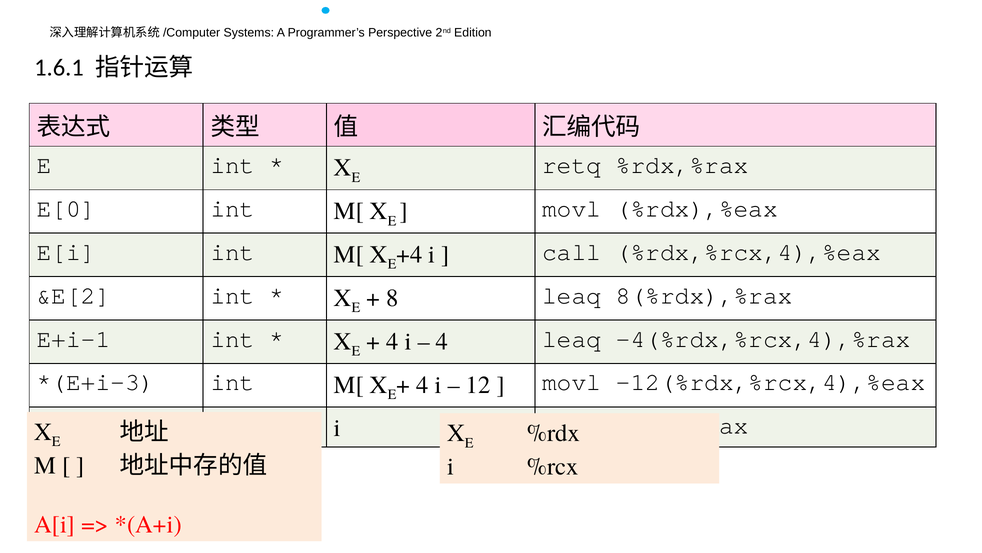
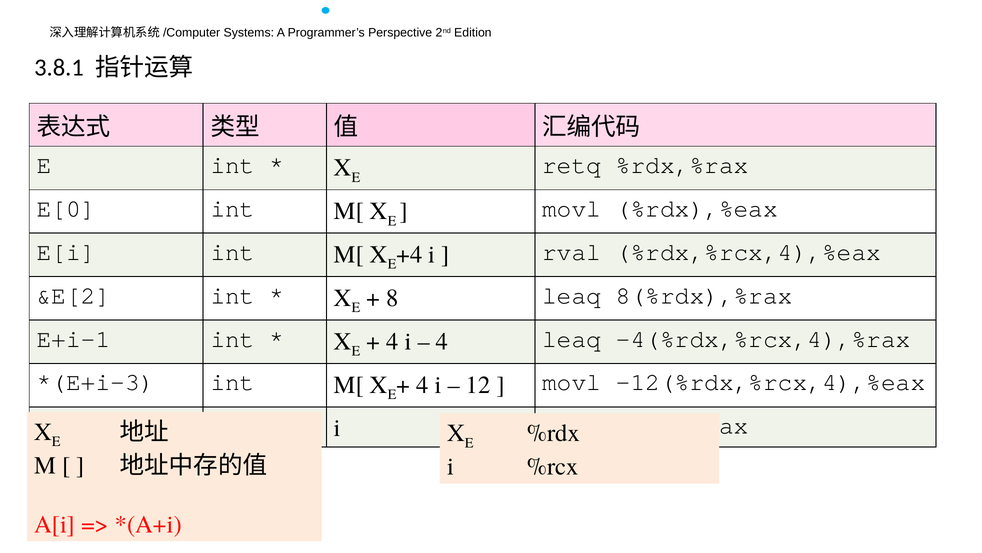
1.6.1: 1.6.1 -> 3.8.1 (59, 67)
call: call -> rval (572, 252)
